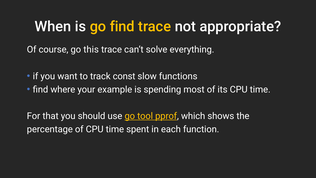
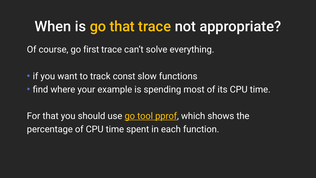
go find: find -> that (122, 27)
this: this -> first (91, 50)
